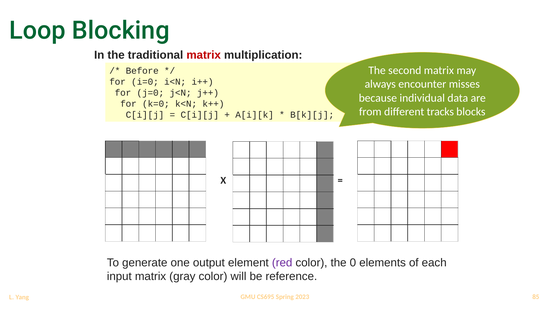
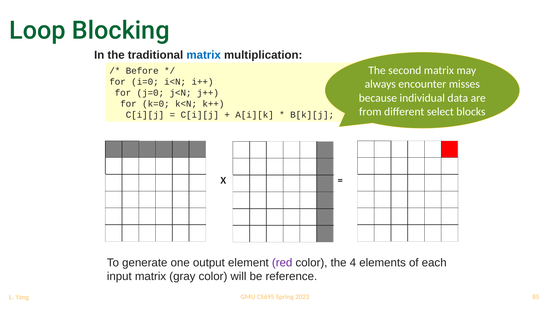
matrix colour: red -> blue (204, 55)
tracks: tracks -> select (440, 112)
0: 0 -> 4 (353, 263)
